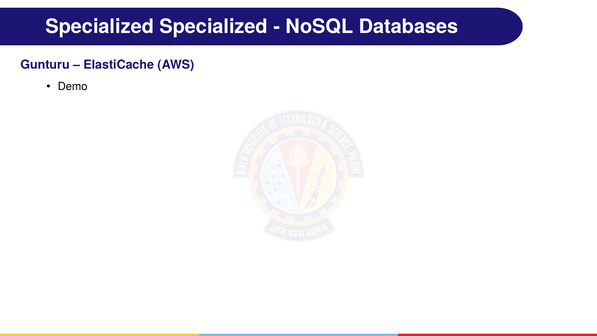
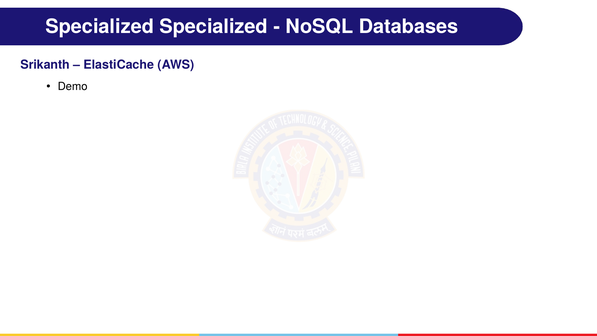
Gunturu: Gunturu -> Srikanth (45, 65)
